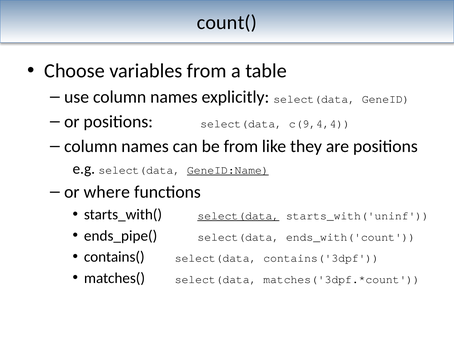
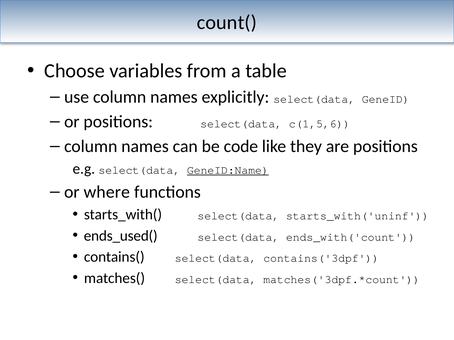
c(9,4,4: c(9,4,4 -> c(1,5,6 (320, 124)
be from: from -> code (241, 147)
select(data underline: present -> none (238, 216)
ends_pipe(: ends_pipe( -> ends_used( (121, 236)
